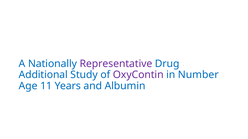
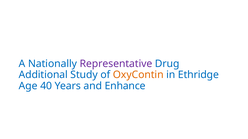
OxyContin colour: purple -> orange (138, 75)
Number: Number -> Ethridge (198, 75)
11: 11 -> 40 (46, 86)
Albumin: Albumin -> Enhance (125, 86)
